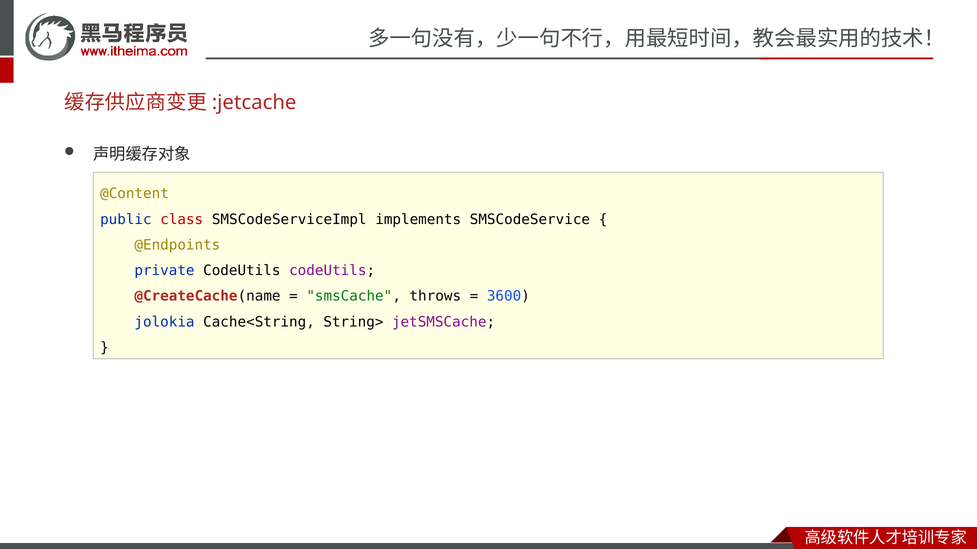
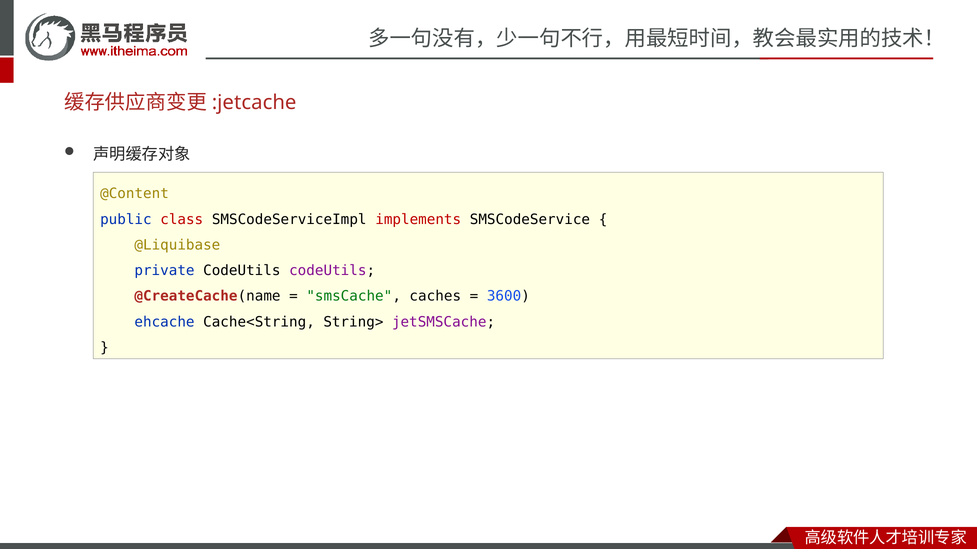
implements colour: black -> red (418, 220)
@Endpoints: @Endpoints -> @Liquibase (177, 245)
throws: throws -> caches (435, 297)
jolokia: jolokia -> ehcache (165, 322)
